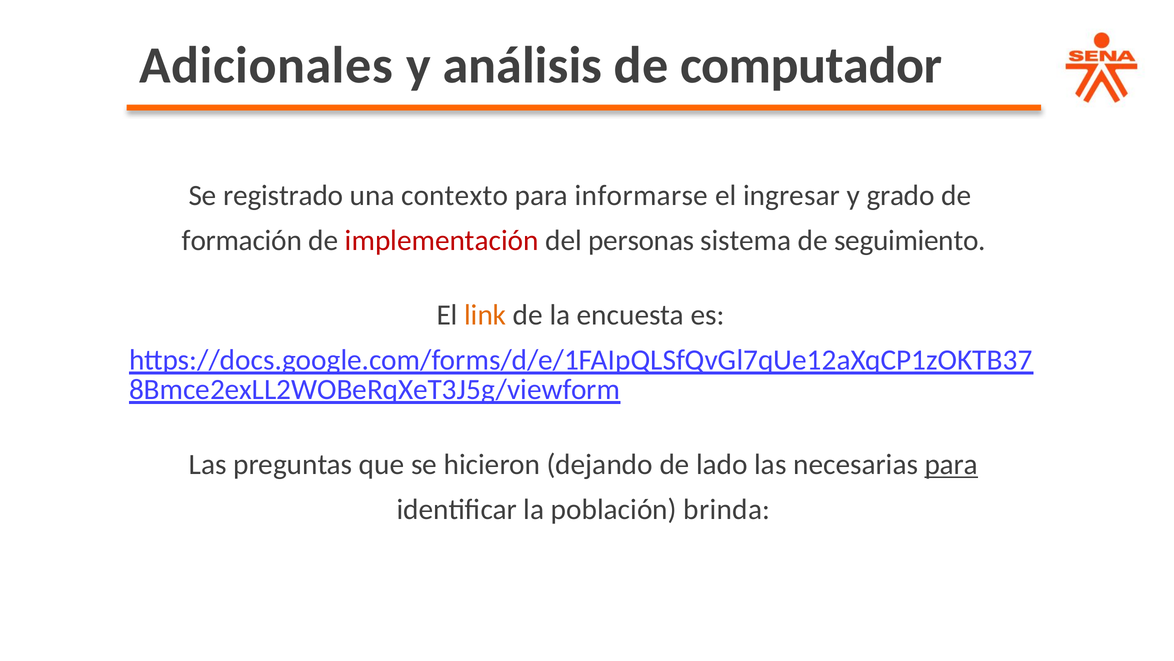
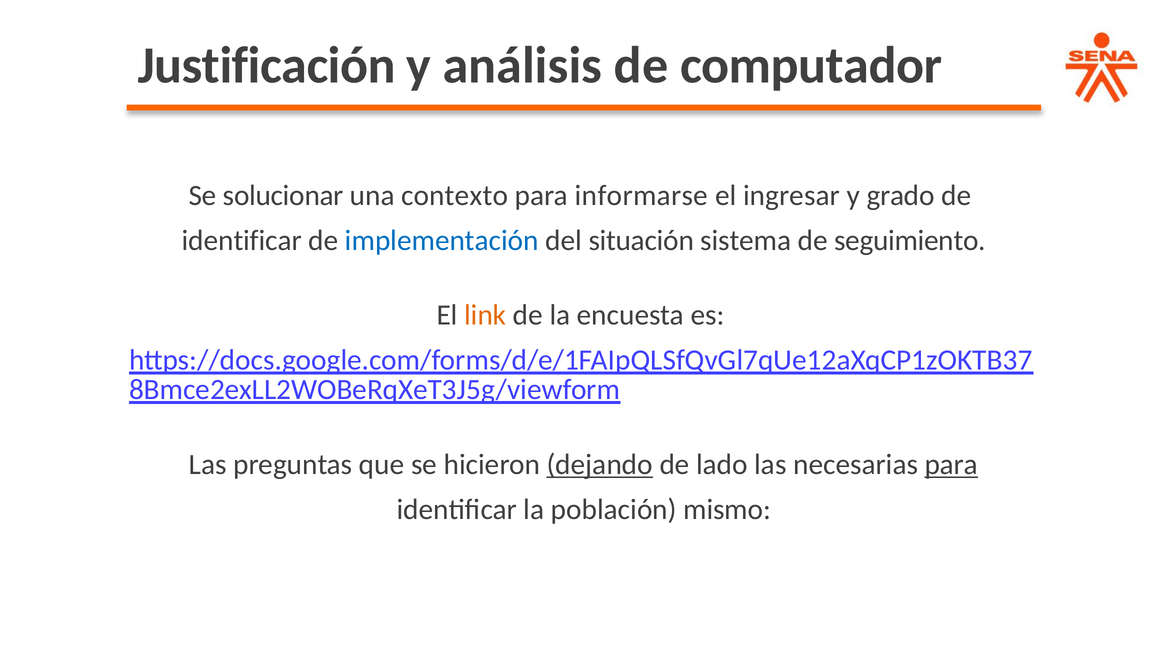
Adicionales: Adicionales -> Justificación (267, 66)
registrado: registrado -> solucionar (283, 195)
formación: formación -> identificar (242, 241)
implementación colour: red -> blue (442, 241)
personas: personas -> situación (641, 241)
dejando underline: none -> present (600, 464)
brinda: brinda -> mismo (727, 509)
